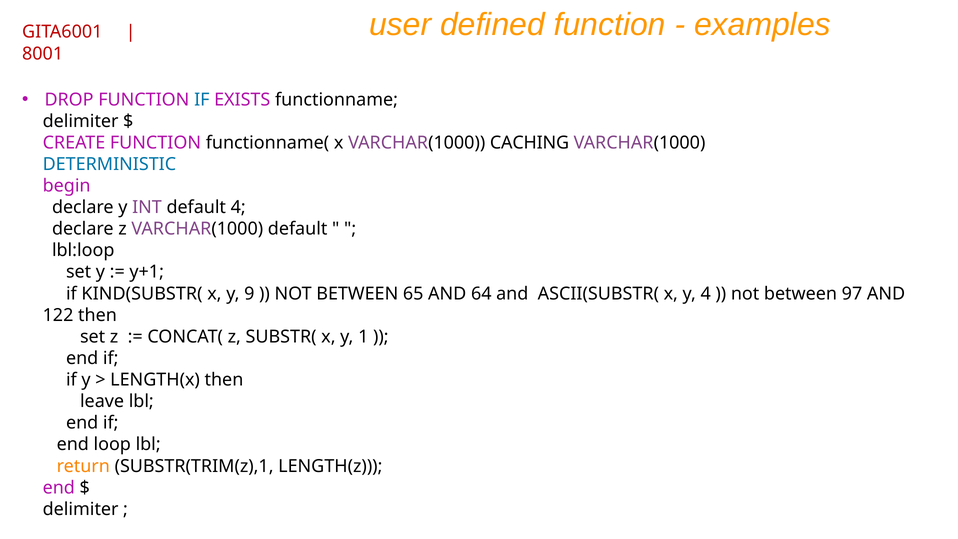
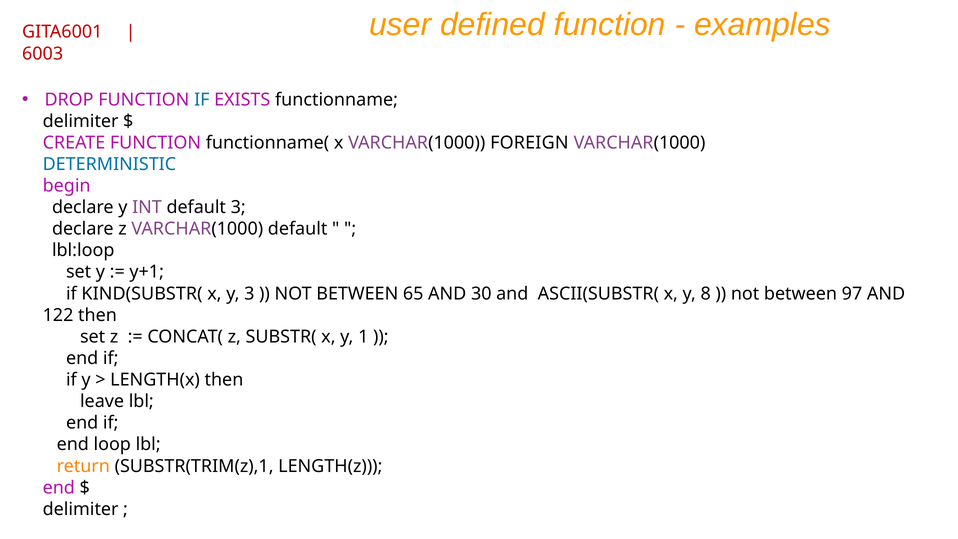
8001: 8001 -> 6003 (43, 54)
CACHING: CACHING -> FOREIGN (529, 143)
default 4: 4 -> 3 (238, 207)
y 9: 9 -> 3 (249, 294)
64: 64 -> 30 (481, 294)
y 4: 4 -> 8 (706, 294)
